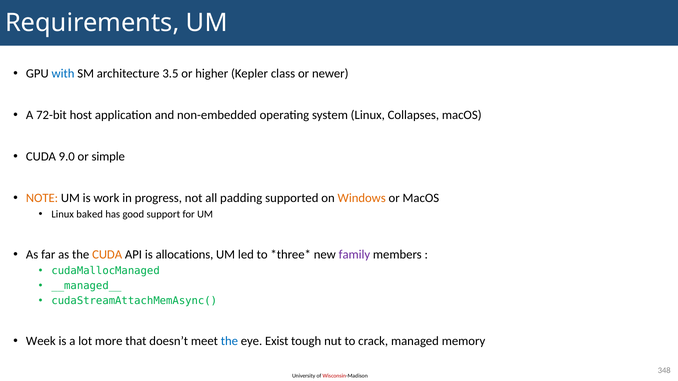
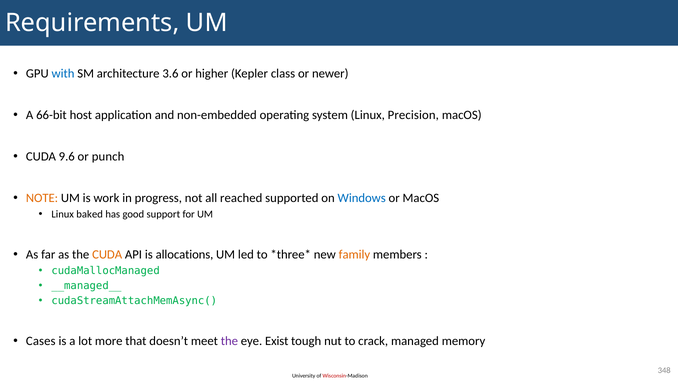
3.5: 3.5 -> 3.6 (170, 74)
72-bit: 72-bit -> 66-bit (51, 115)
Collapses: Collapses -> Precision (413, 115)
9.0: 9.0 -> 9.6 (67, 157)
simple: simple -> punch (108, 157)
padding: padding -> reached (241, 198)
Windows colour: orange -> blue (362, 198)
family colour: purple -> orange (354, 255)
Week: Week -> Cases (41, 341)
the colour: blue -> purple (229, 341)
